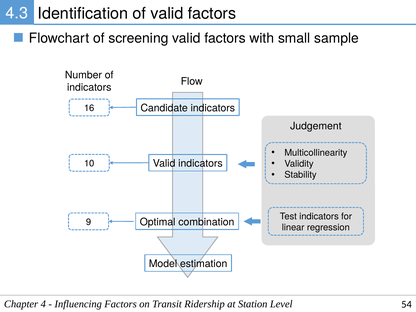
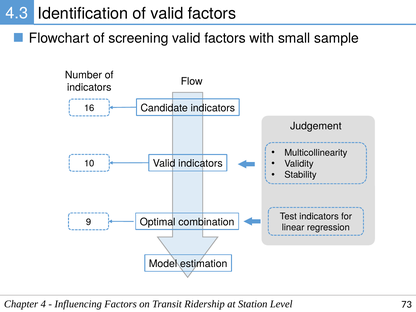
54: 54 -> 73 (407, 304)
